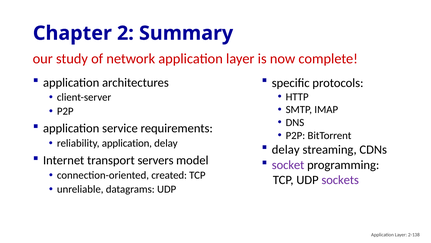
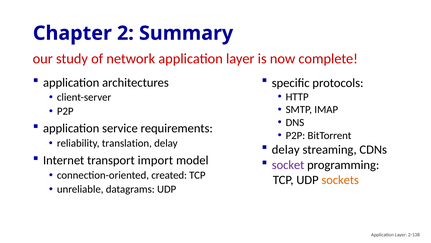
reliability application: application -> translation (127, 143)
servers: servers -> import (155, 160)
sockets colour: purple -> orange (340, 180)
